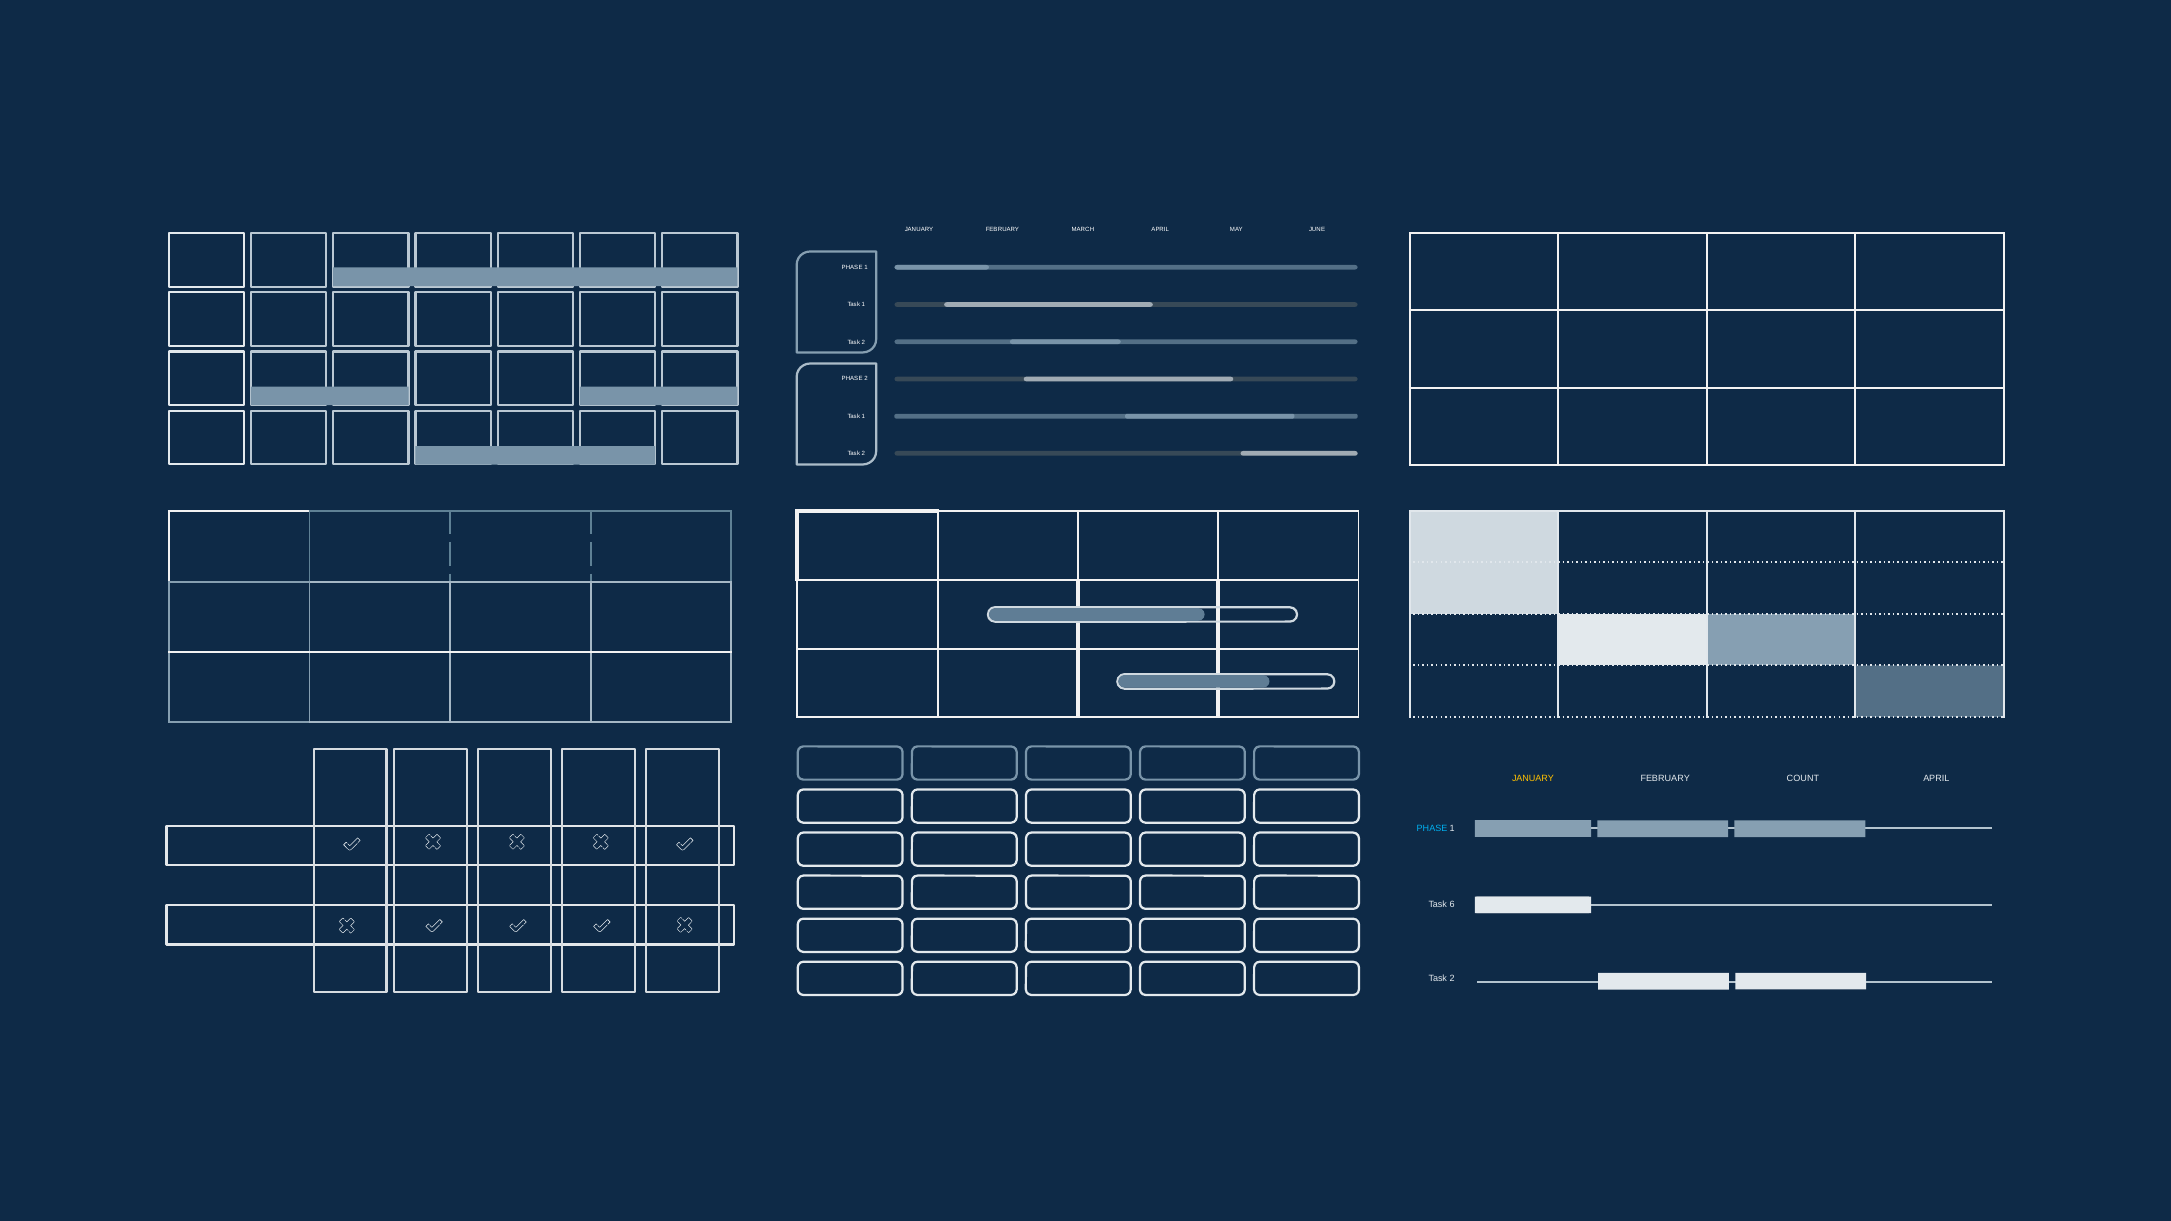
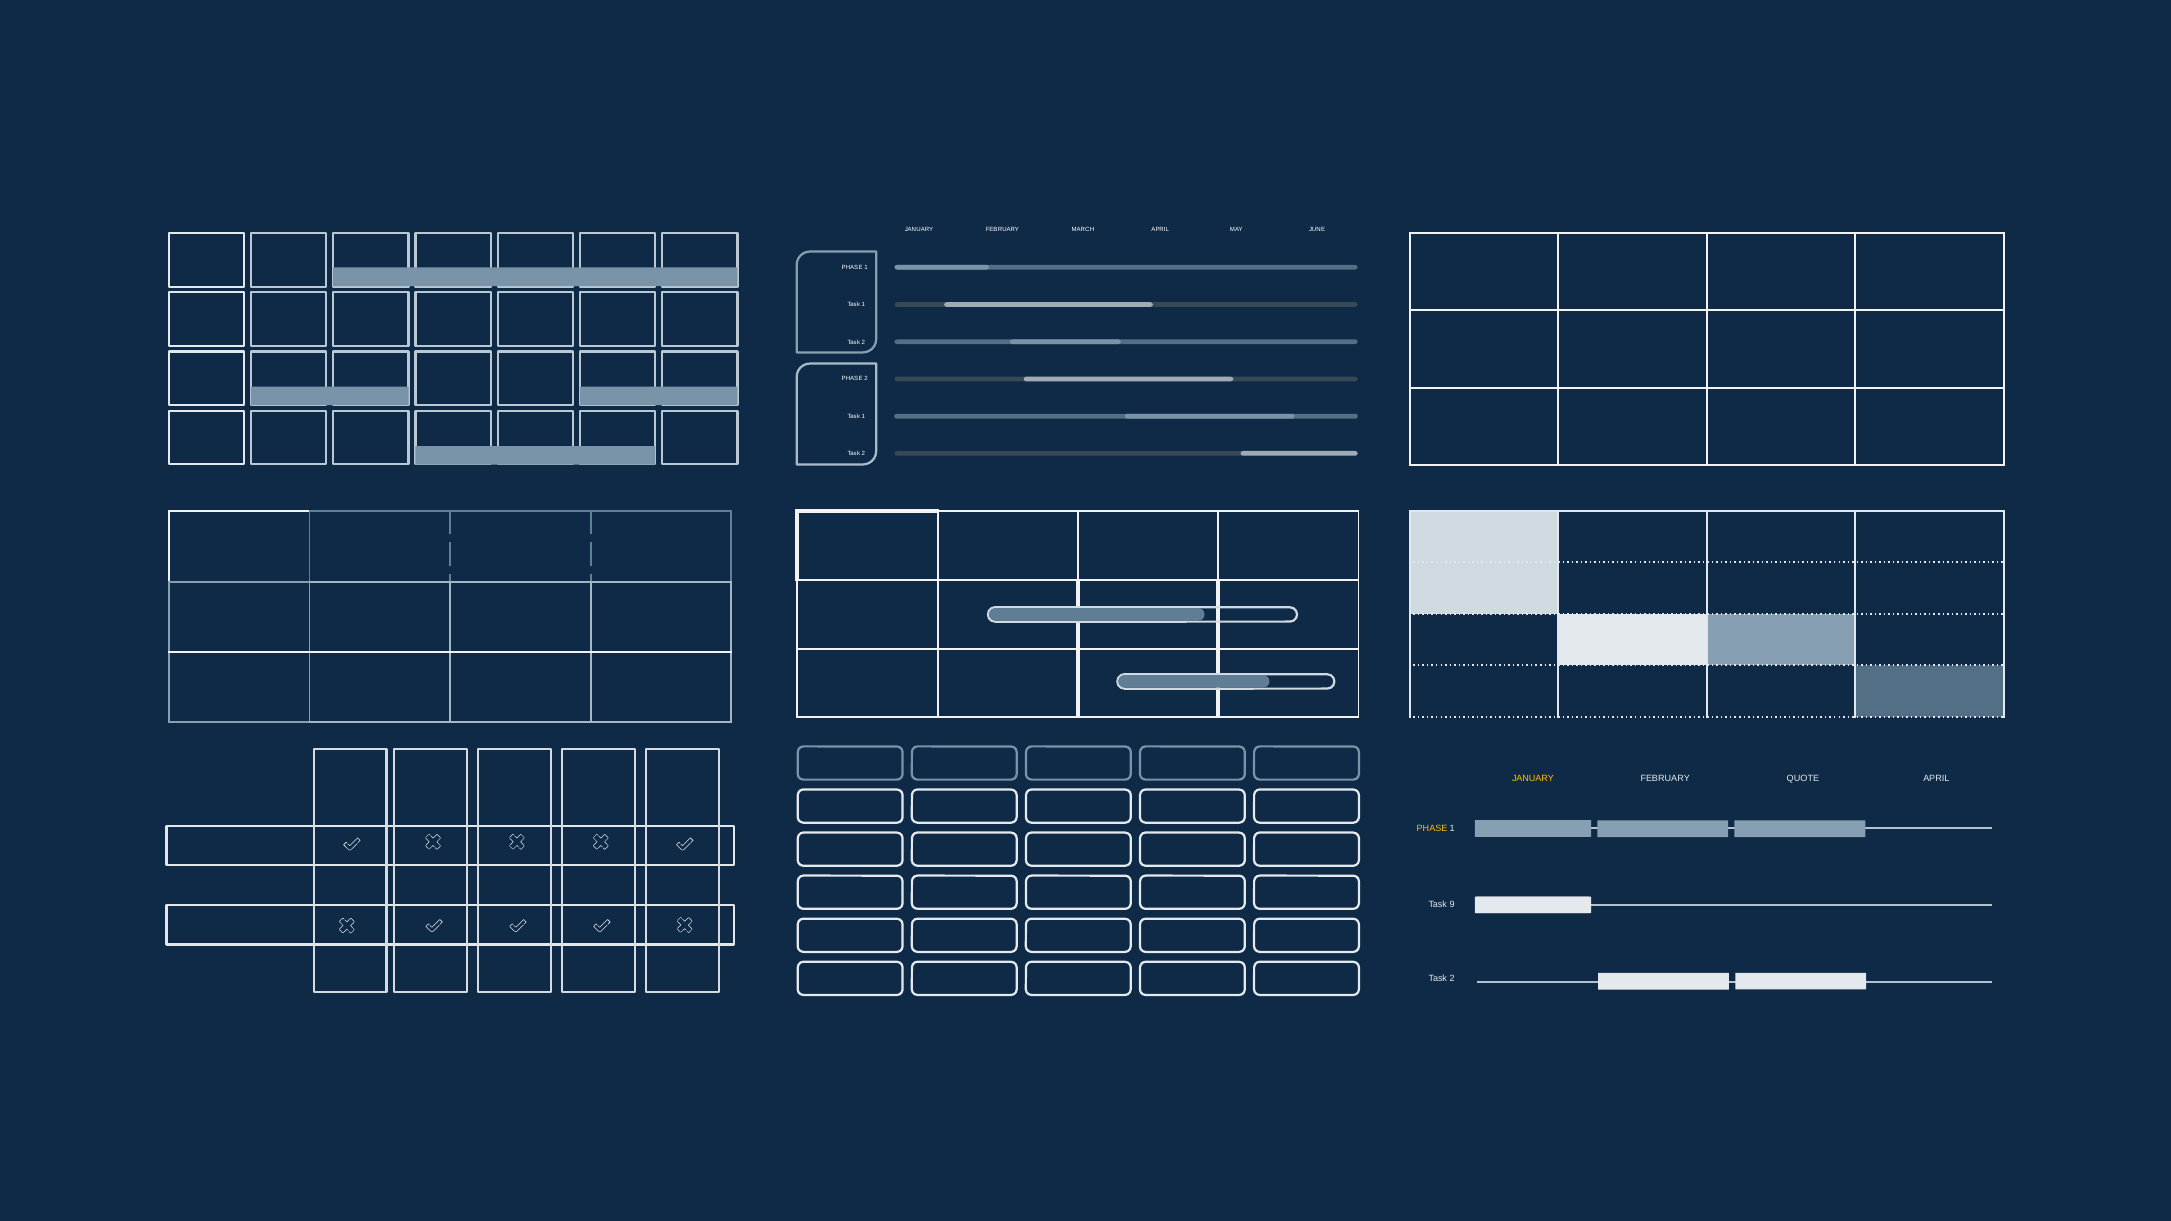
COUNT: COUNT -> QUOTE (1803, 779)
PHASE colour: light blue -> yellow (1432, 829)
6: 6 -> 9 (1452, 904)
